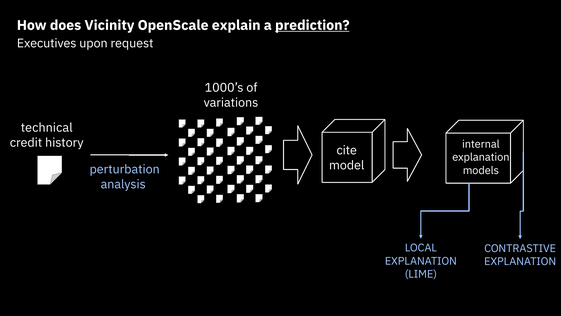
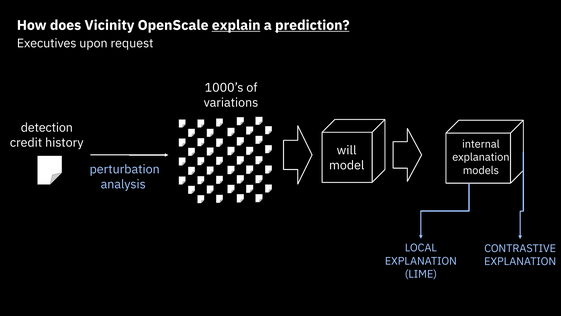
explain underline: none -> present (236, 25)
technical: technical -> detection (47, 128)
cite: cite -> will (347, 150)
